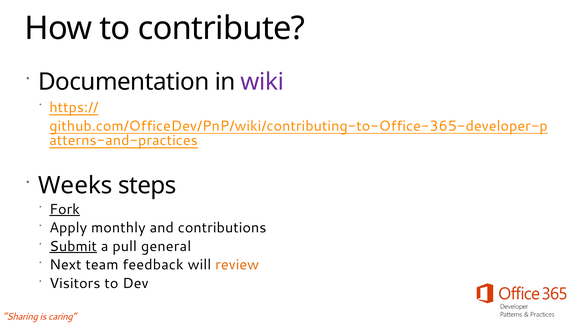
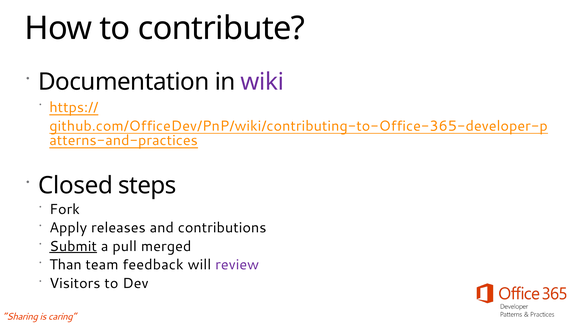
Weeks: Weeks -> Closed (76, 185)
Fork underline: present -> none (65, 209)
monthly: monthly -> releases (118, 228)
general: general -> merged (166, 246)
Next: Next -> Than (65, 265)
review colour: orange -> purple (237, 265)
